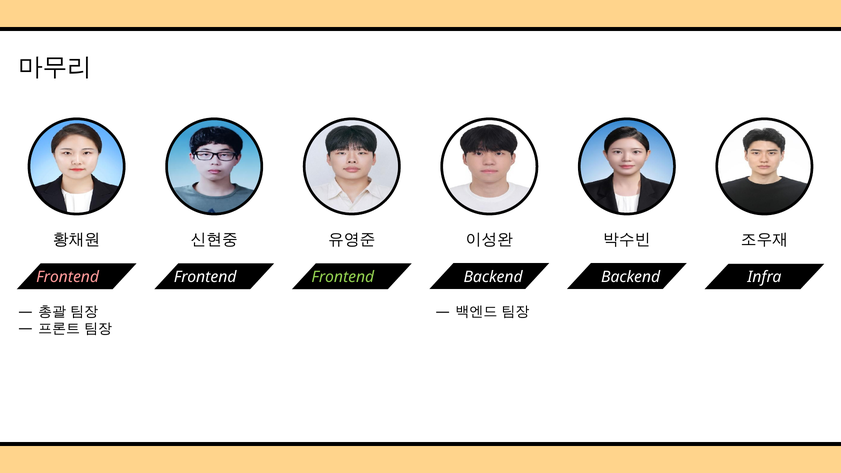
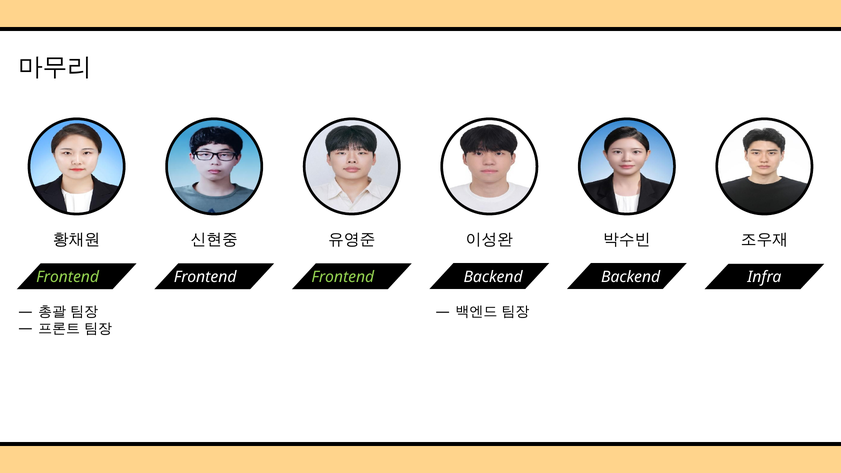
Frontend colour: pink -> light green (68, 277)
